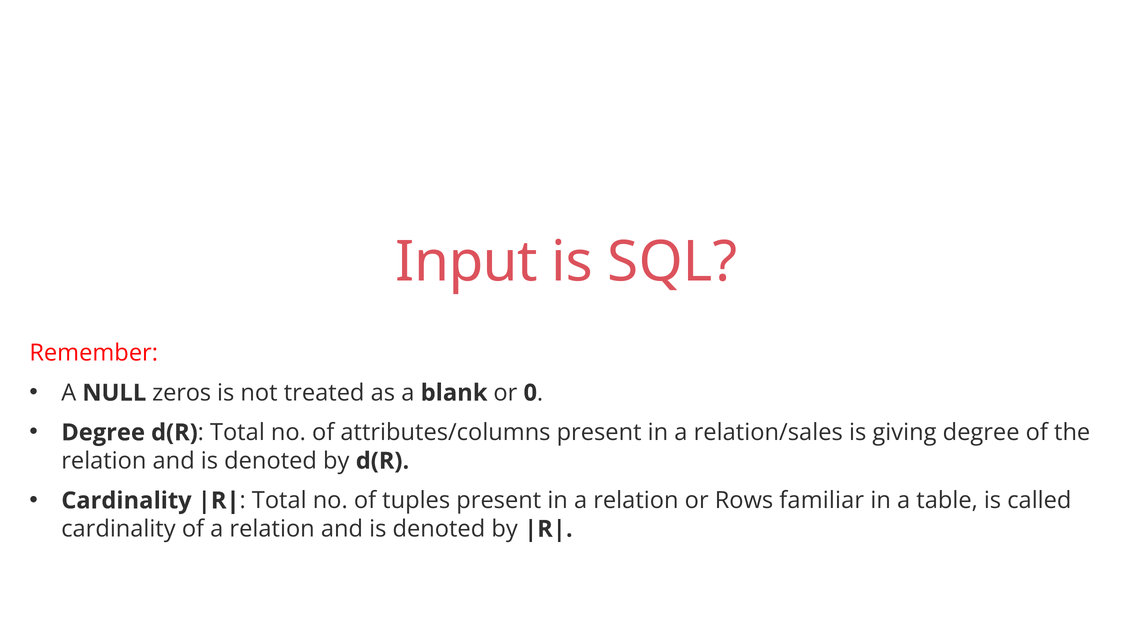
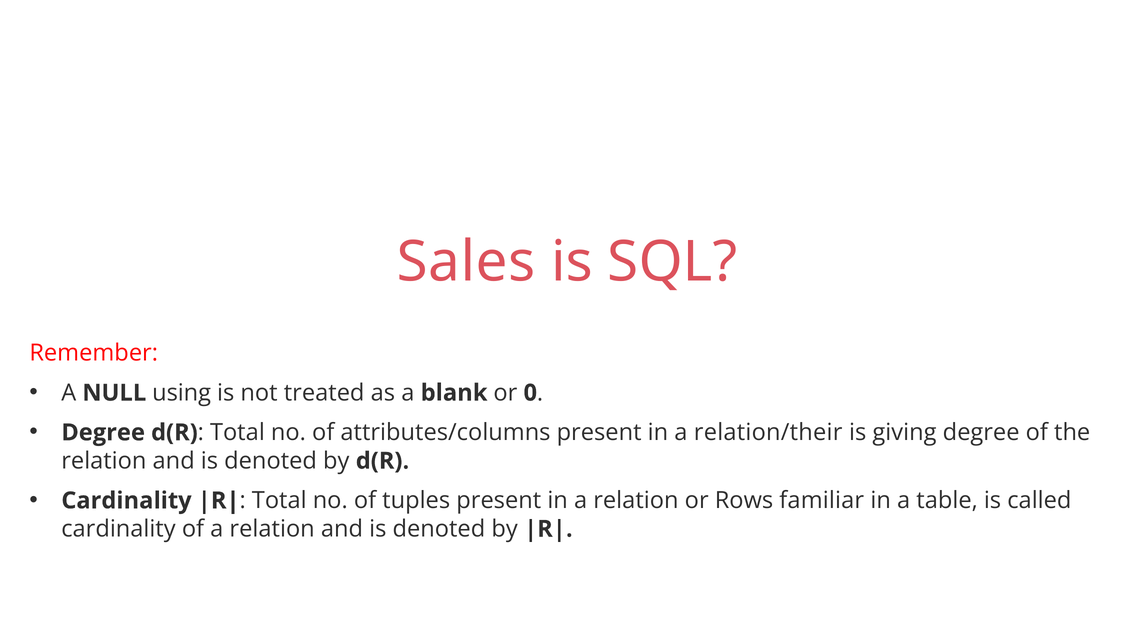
Input: Input -> Sales (466, 262)
zeros: zeros -> using (182, 393)
relation/sales: relation/sales -> relation/their (768, 433)
